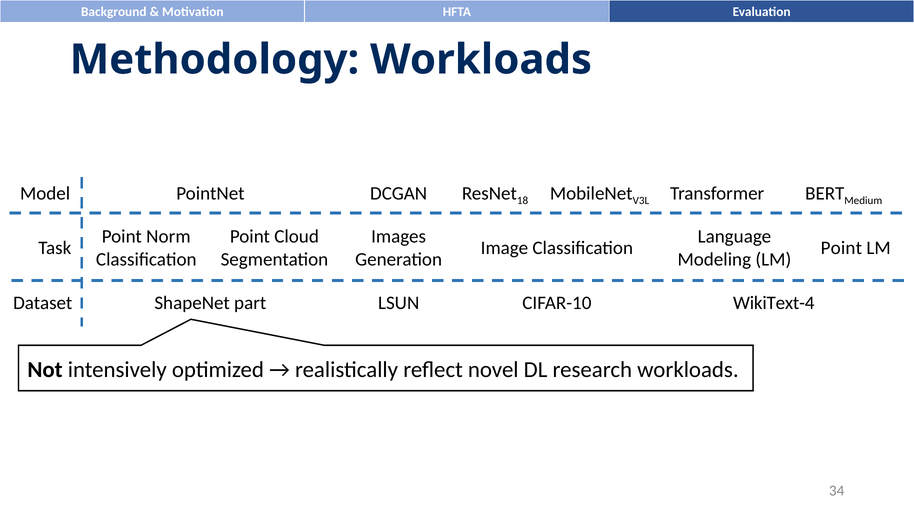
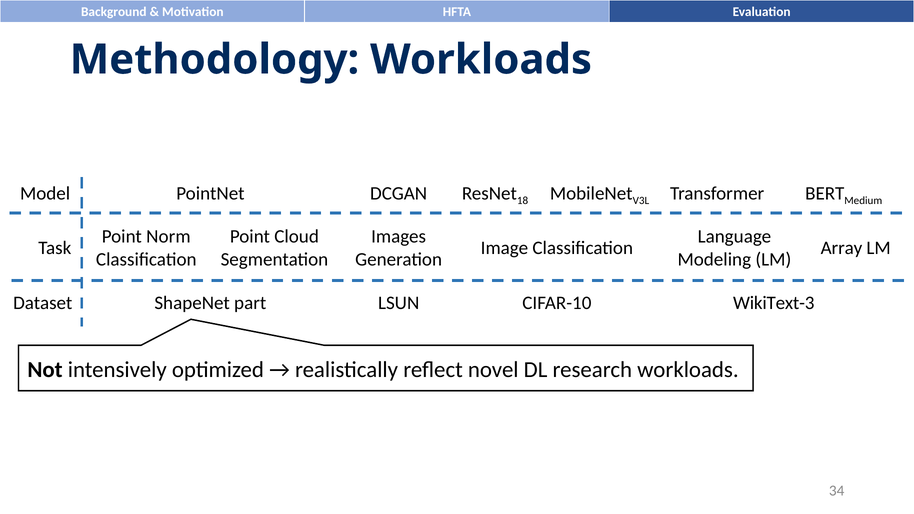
Point: Point -> Array (842, 248)
WikiText-4: WikiText-4 -> WikiText-3 (774, 303)
